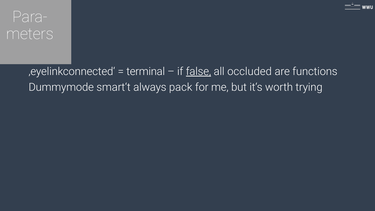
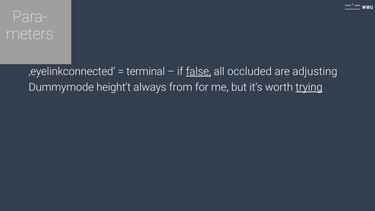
functions: functions -> adjusting (315, 71)
smart‘t: smart‘t -> height‘t (114, 87)
pack: pack -> from (181, 87)
trying underline: none -> present (309, 87)
